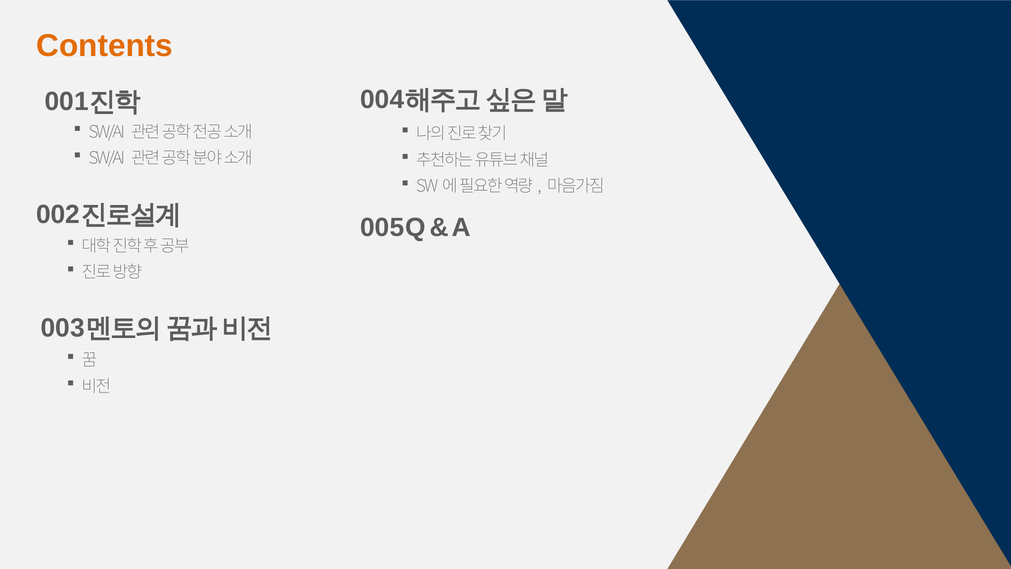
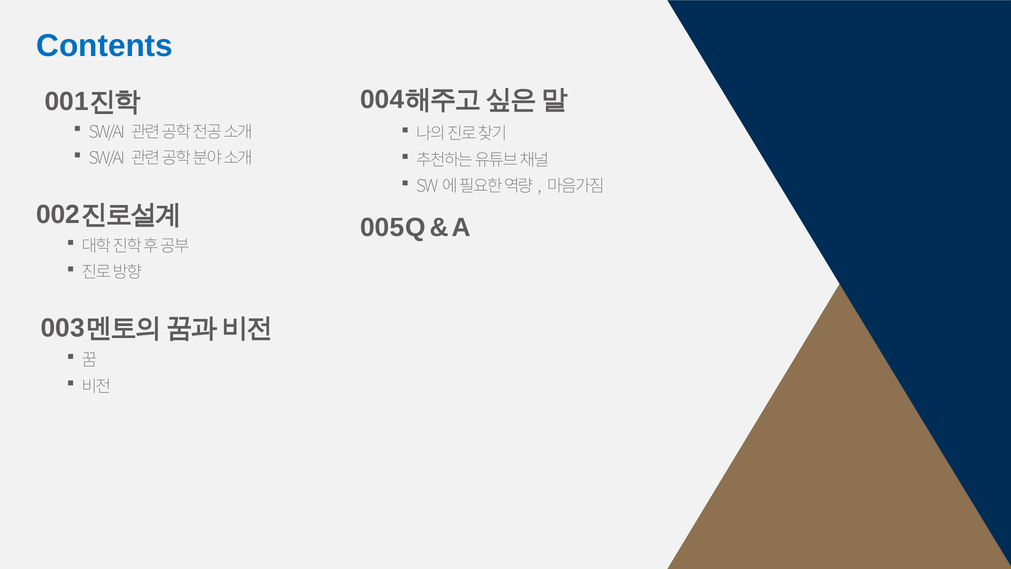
Contents colour: orange -> blue (105, 46)
